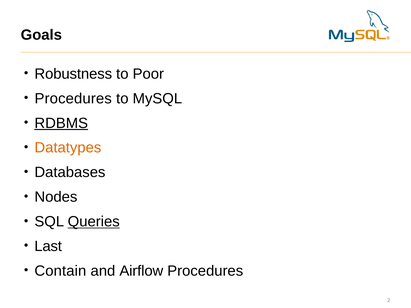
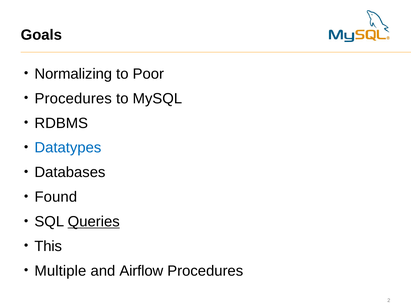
Robustness: Robustness -> Normalizing (73, 74)
RDBMS underline: present -> none (61, 123)
Datatypes colour: orange -> blue (68, 148)
Nodes: Nodes -> Found (56, 197)
Last: Last -> This (48, 246)
Contain: Contain -> Multiple (60, 271)
